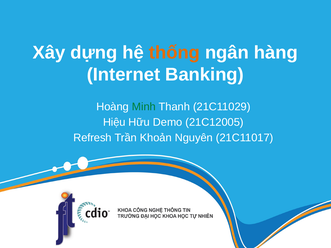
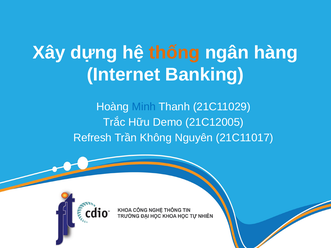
Minh colour: green -> blue (144, 107)
Hiệu: Hiệu -> Trắc (114, 122)
Khoản: Khoản -> Không (156, 138)
